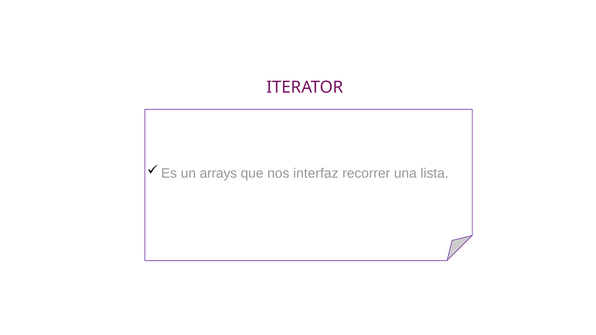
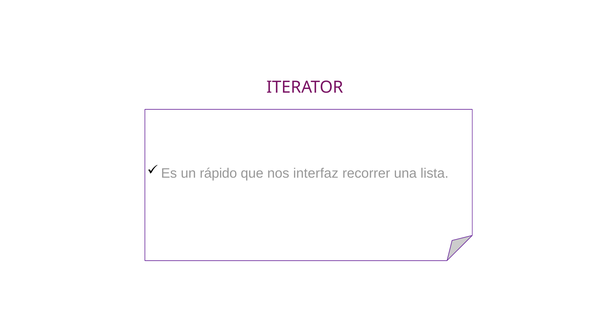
arrays: arrays -> rápido (218, 173)
